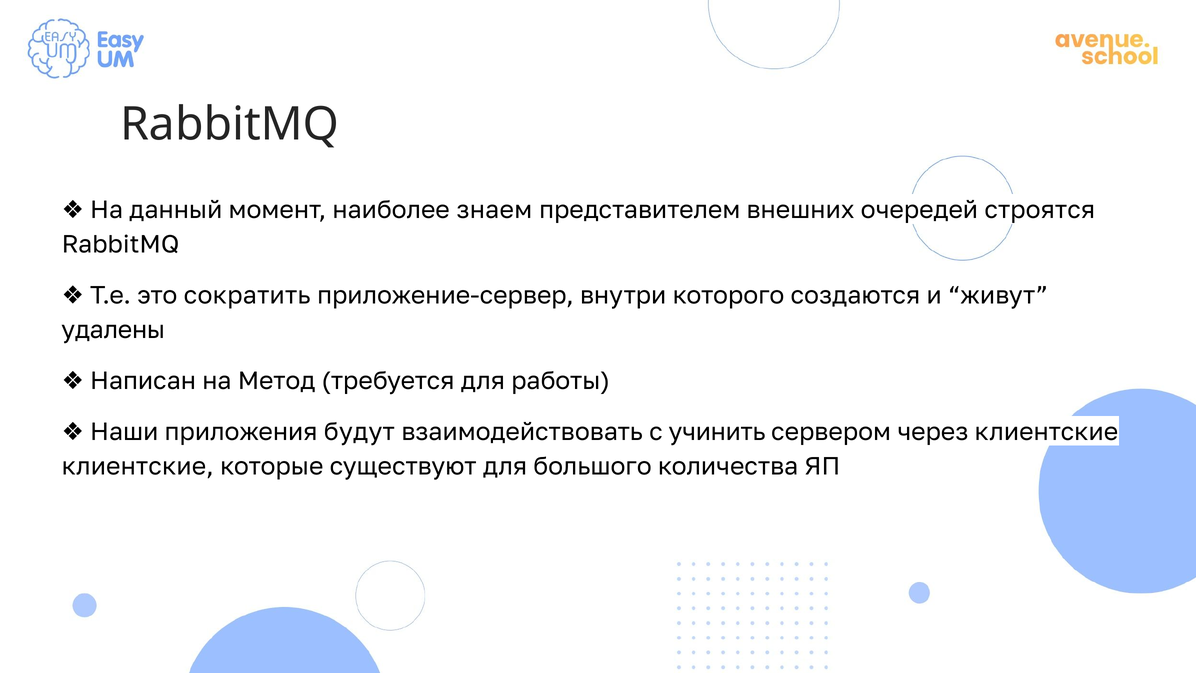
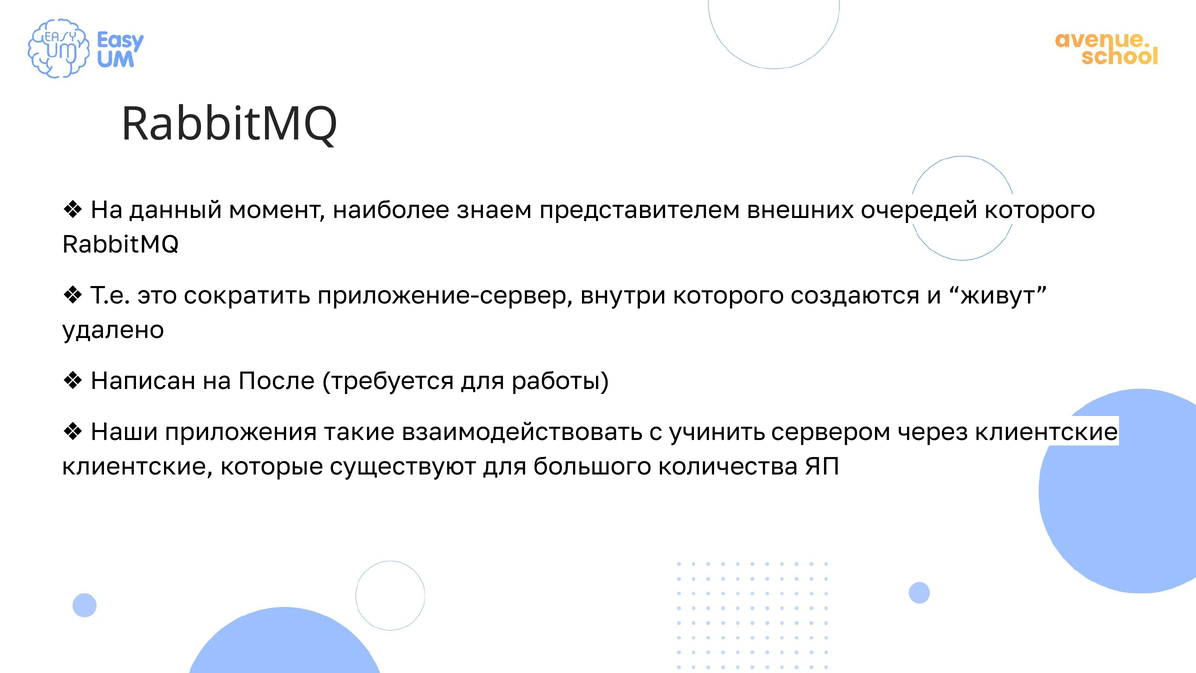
очередей строятся: строятся -> которого (1040, 210)
удалены: удалены -> удалено (113, 330)
Метод: Метод -> После (276, 381)
будут: будут -> такие (359, 432)
